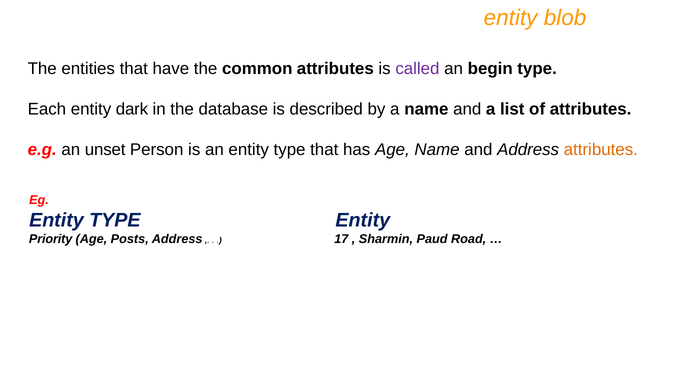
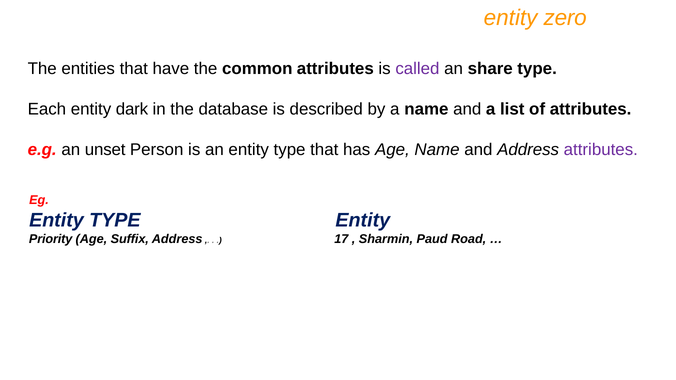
blob: blob -> zero (565, 18)
begin: begin -> share (490, 69)
attributes colour: orange -> purple (601, 150)
Posts: Posts -> Suffix (130, 239)
